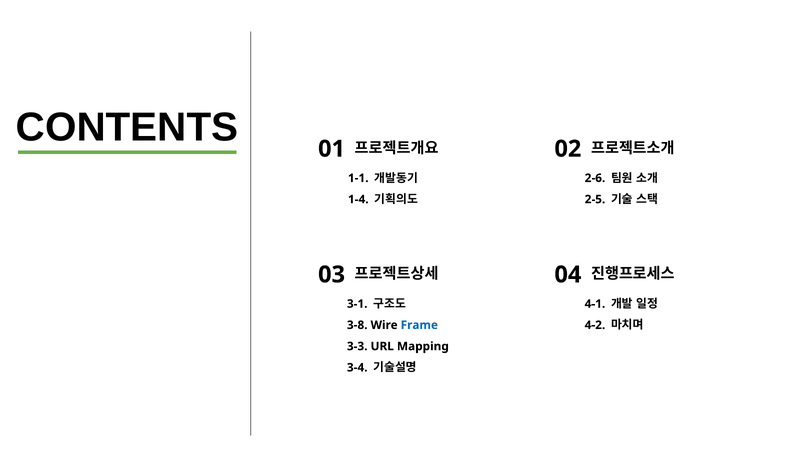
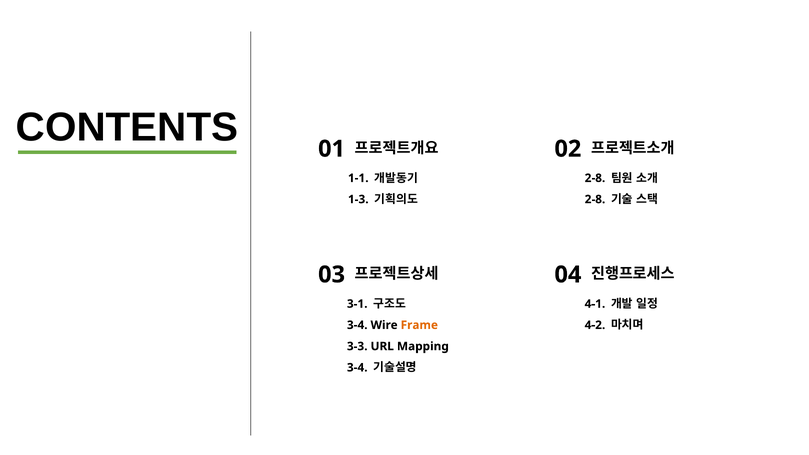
2-6: 2-6 -> 2-8 (595, 178)
1-4: 1-4 -> 1-3 (358, 199)
2-5: 2-5 -> 2-8 (595, 199)
3-8: 3-8 -> 3-4 (357, 325)
Frame colour: blue -> orange (419, 325)
